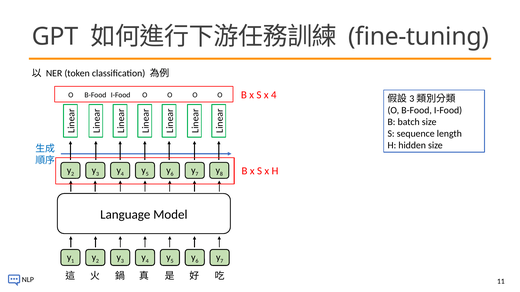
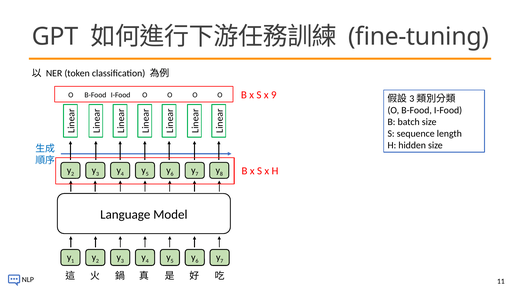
x 4: 4 -> 9 (274, 95)
